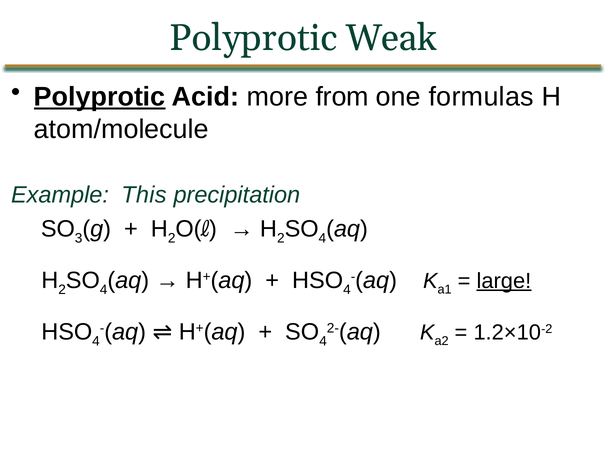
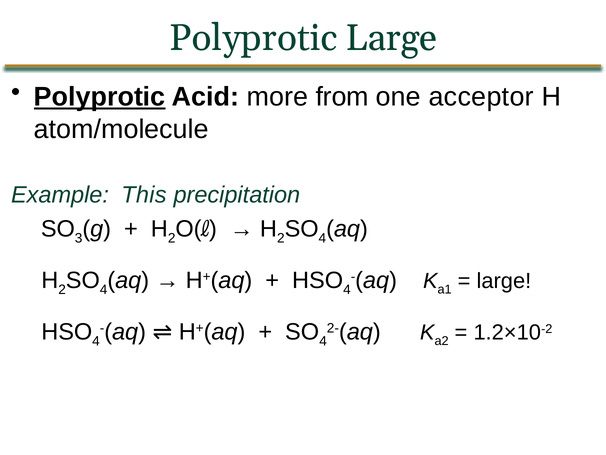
Polyprotic Weak: Weak -> Large (391, 38)
formulas: formulas -> acceptor (481, 97)
large underline: present -> none (504, 281)
